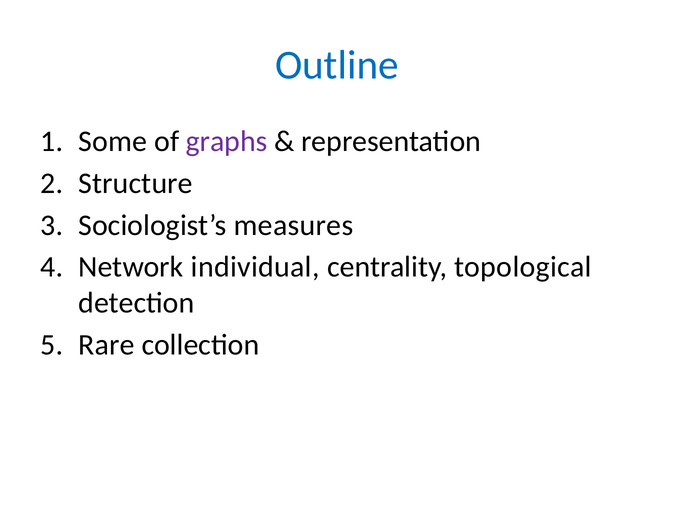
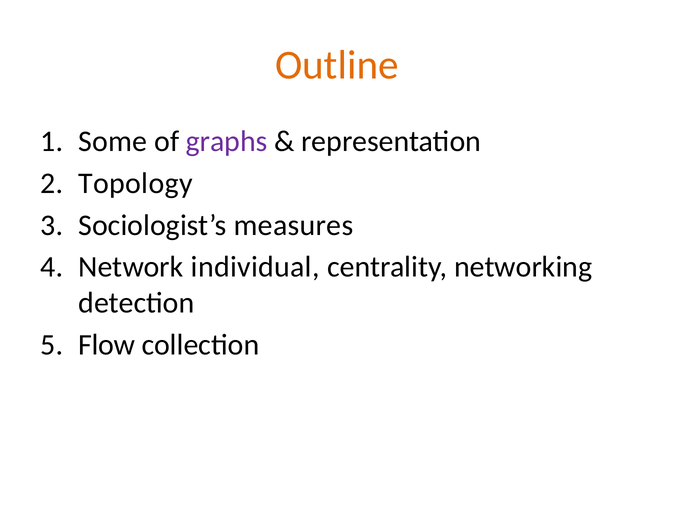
Outline colour: blue -> orange (337, 65)
Structure: Structure -> Topology (135, 183)
topological: topological -> networking (523, 267)
Rare: Rare -> Flow (107, 345)
